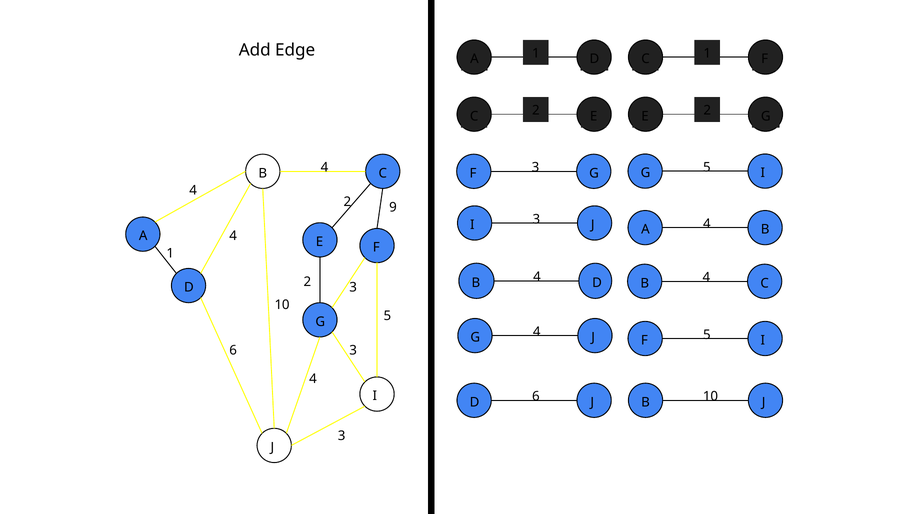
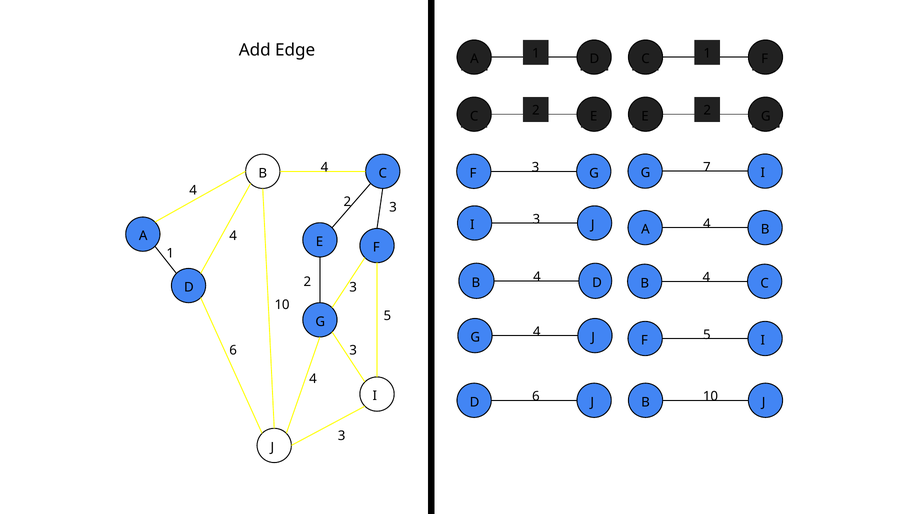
5: 5 -> 7 (707, 167)
9: 9 -> 3 (393, 208)
